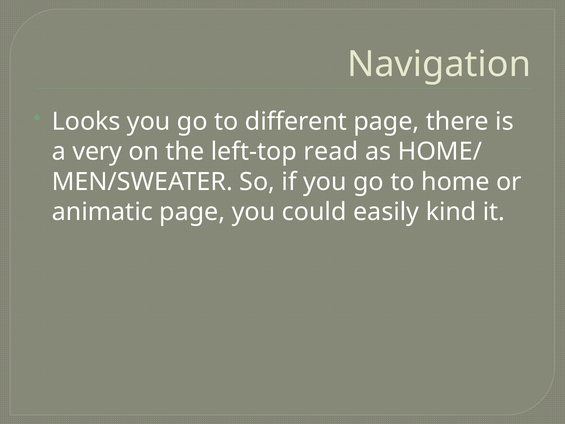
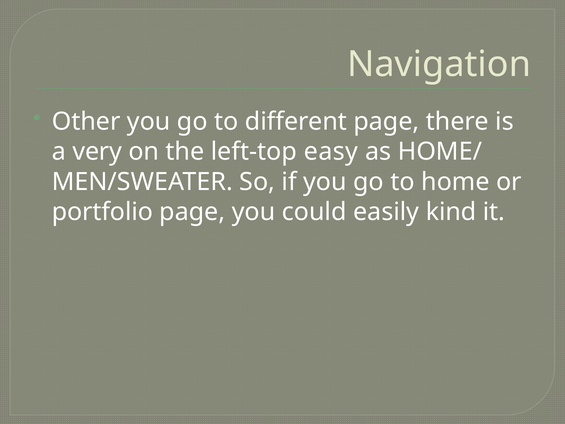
Looks: Looks -> Other (86, 121)
read: read -> easy (331, 151)
animatic: animatic -> portfolio (102, 212)
